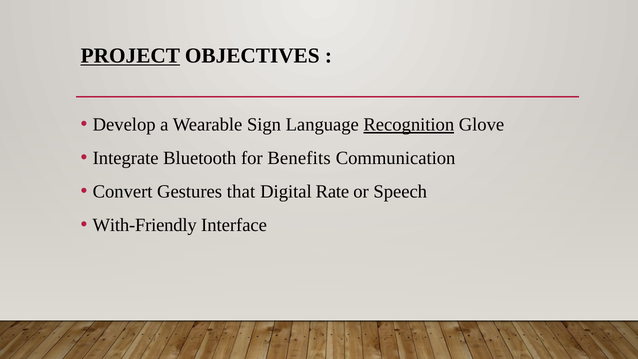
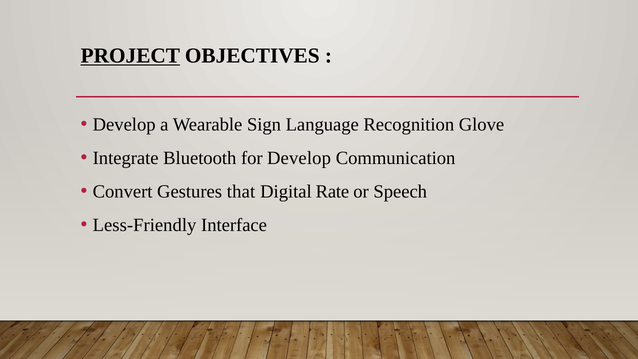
Recognition underline: present -> none (409, 125)
for Benefits: Benefits -> Develop (299, 158)
With-Friendly: With-Friendly -> Less-Friendly (145, 225)
